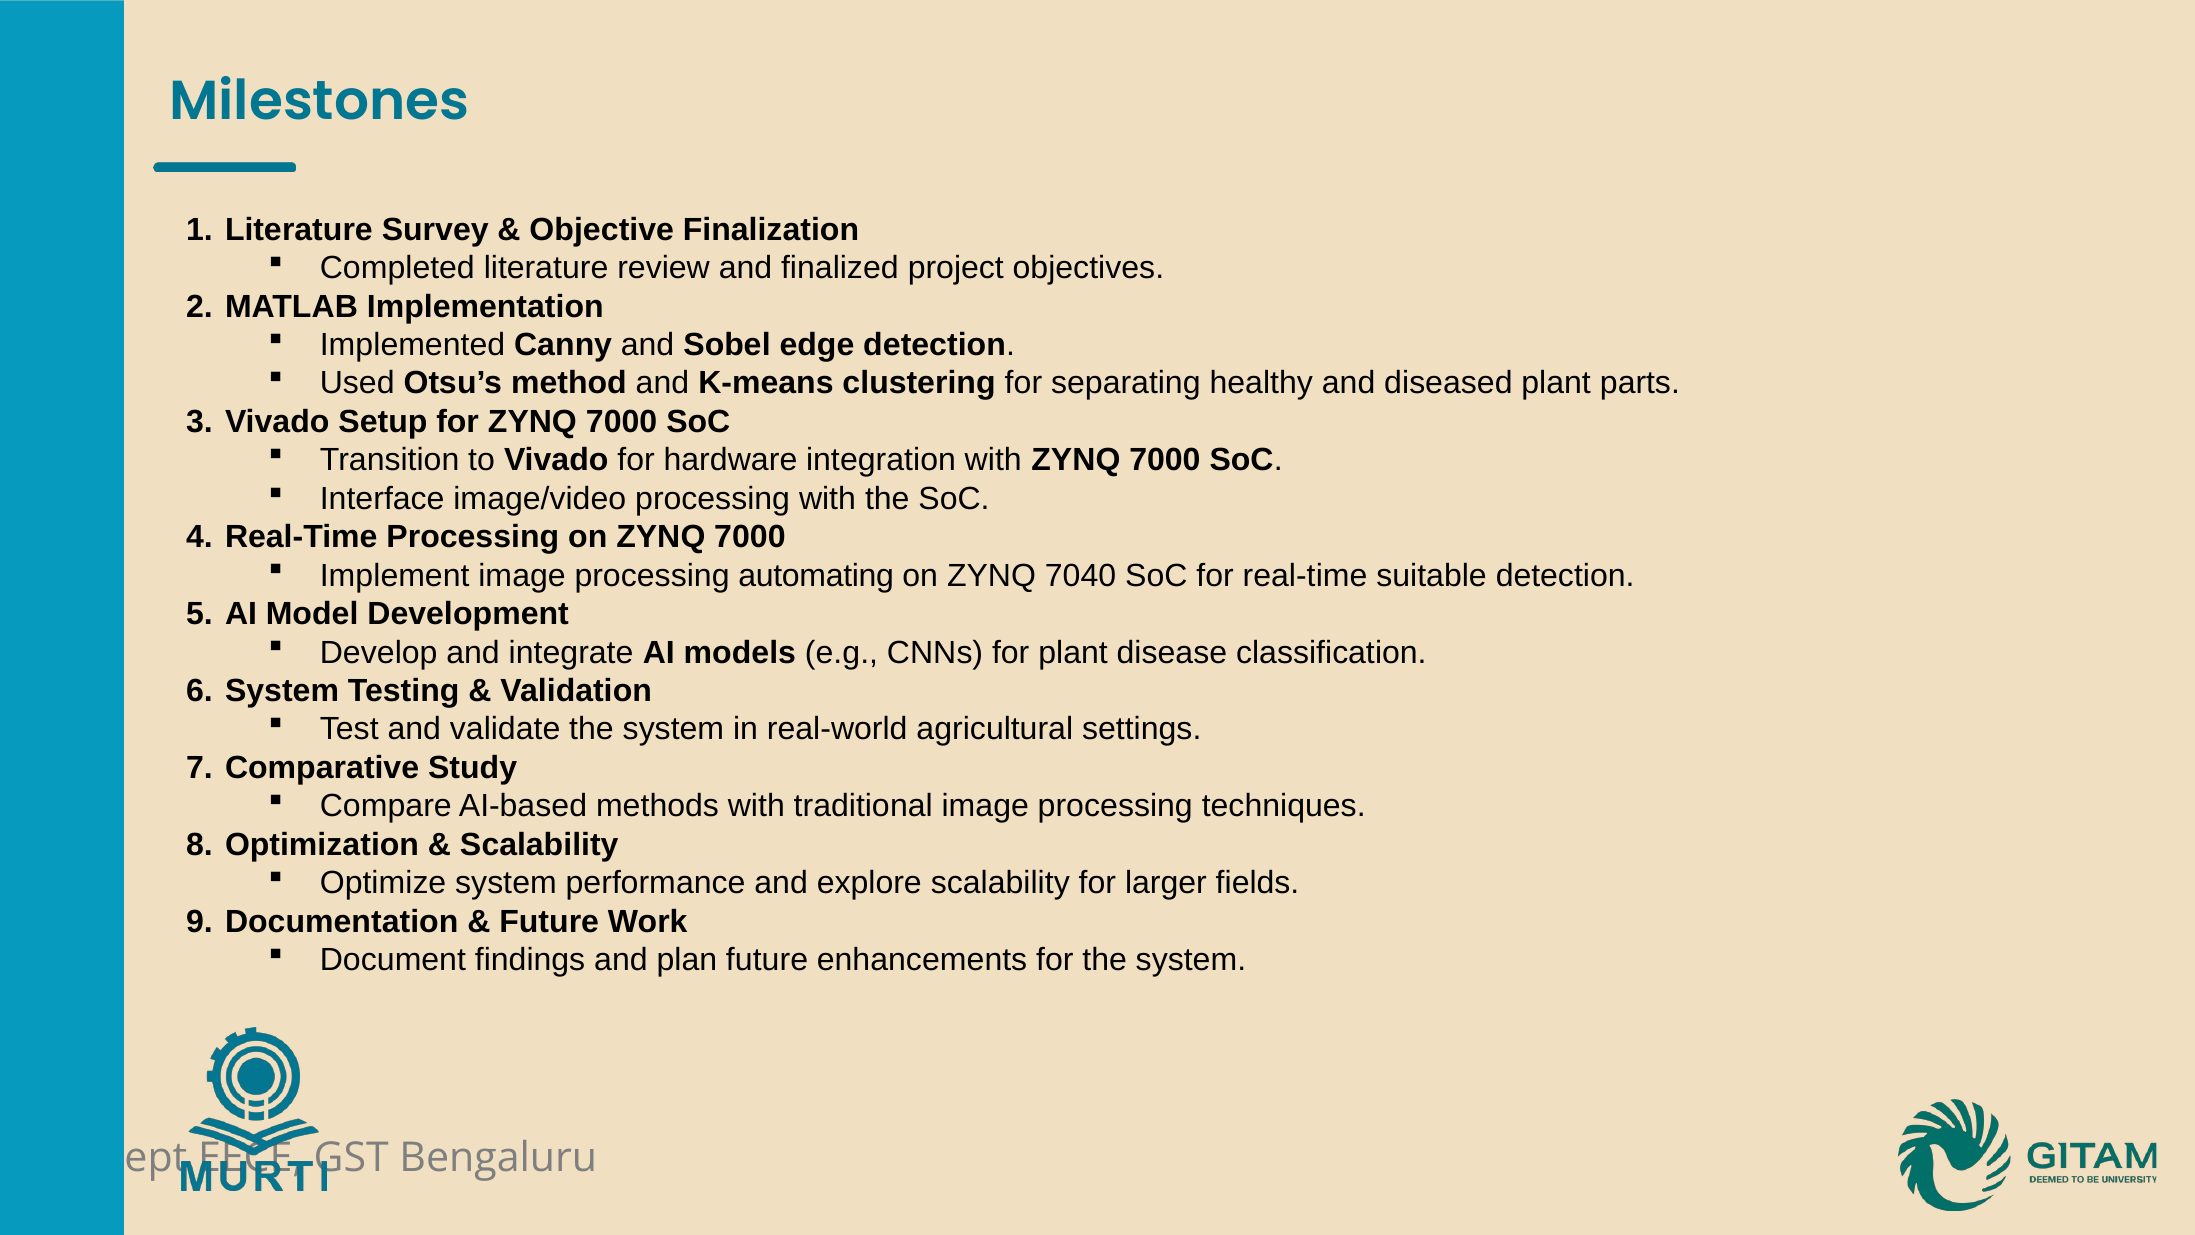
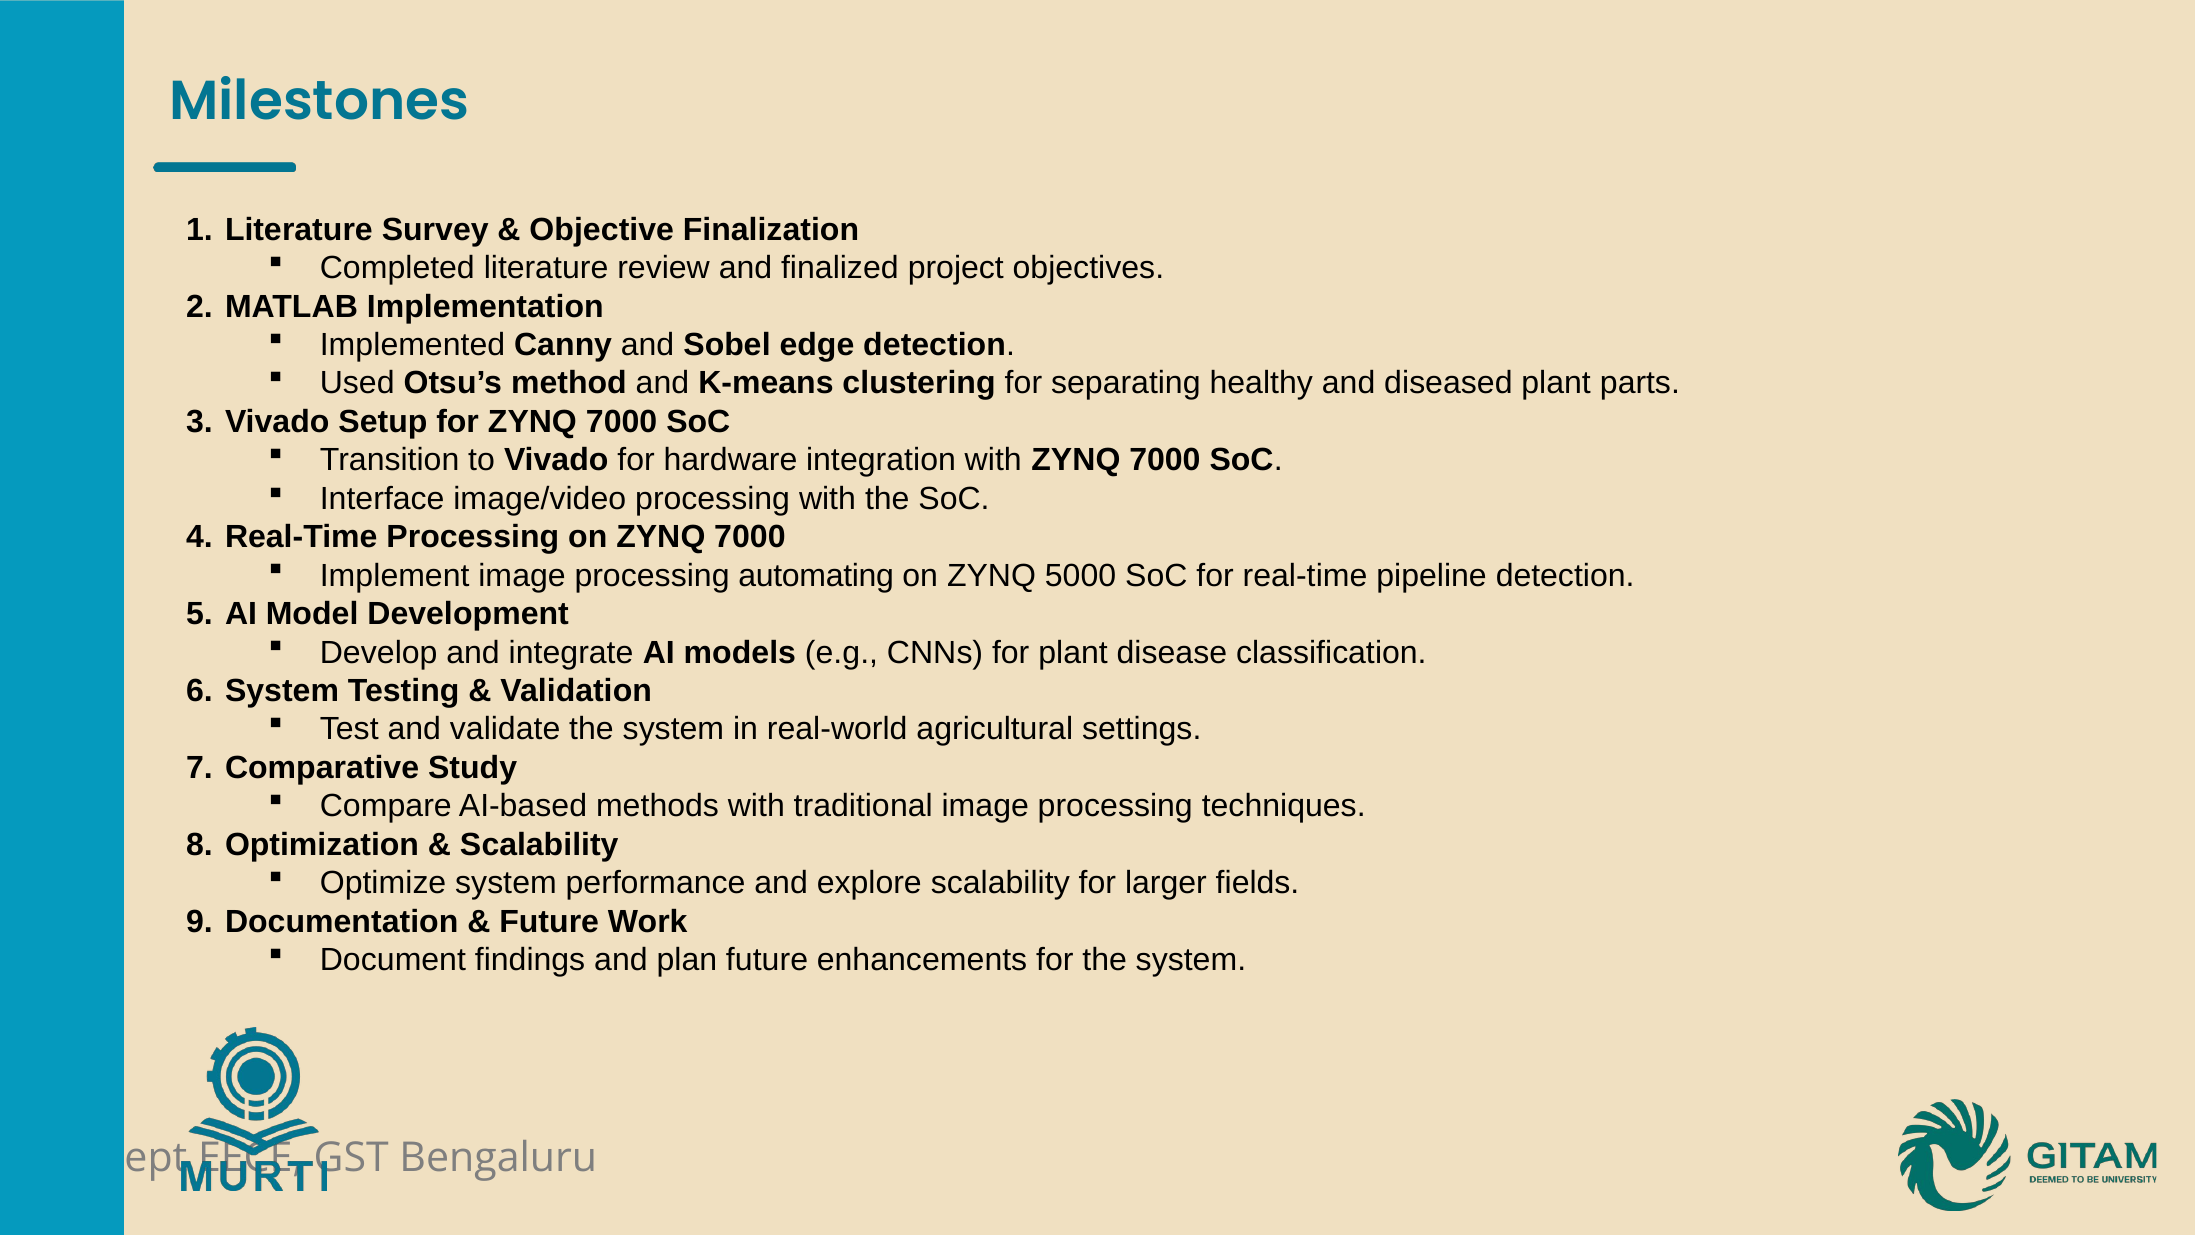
7040: 7040 -> 5000 (1081, 575)
suitable: suitable -> pipeline (1432, 575)
